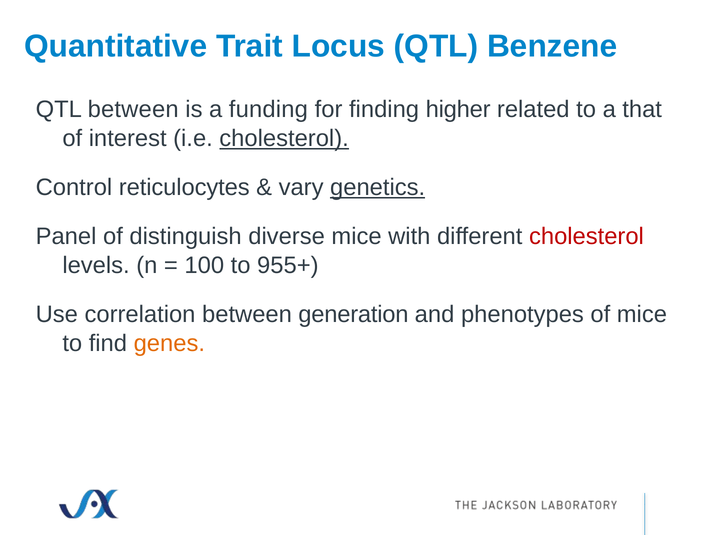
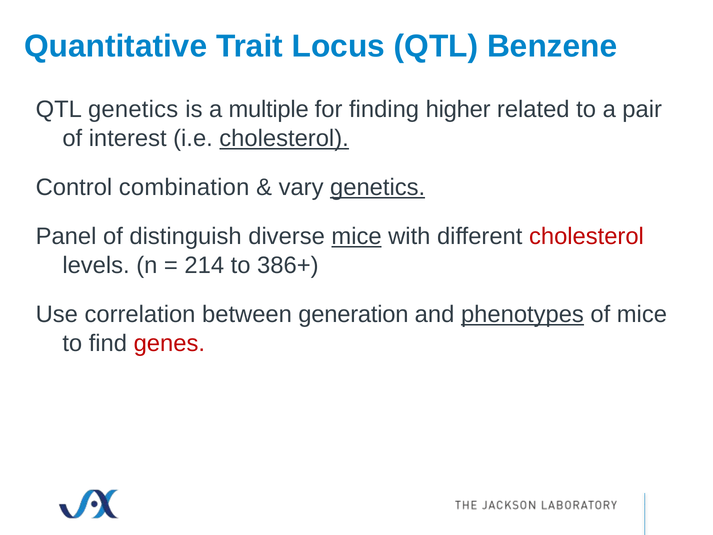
QTL between: between -> genetics (133, 109)
funding: funding -> multiple (269, 109)
that: that -> pair (642, 109)
reticulocytes: reticulocytes -> combination (184, 187)
mice underline: none -> present (357, 236)
100: 100 -> 214 (204, 265)
955+: 955+ -> 386+ (288, 265)
phenotypes underline: none -> present (522, 314)
genes colour: orange -> red (169, 343)
